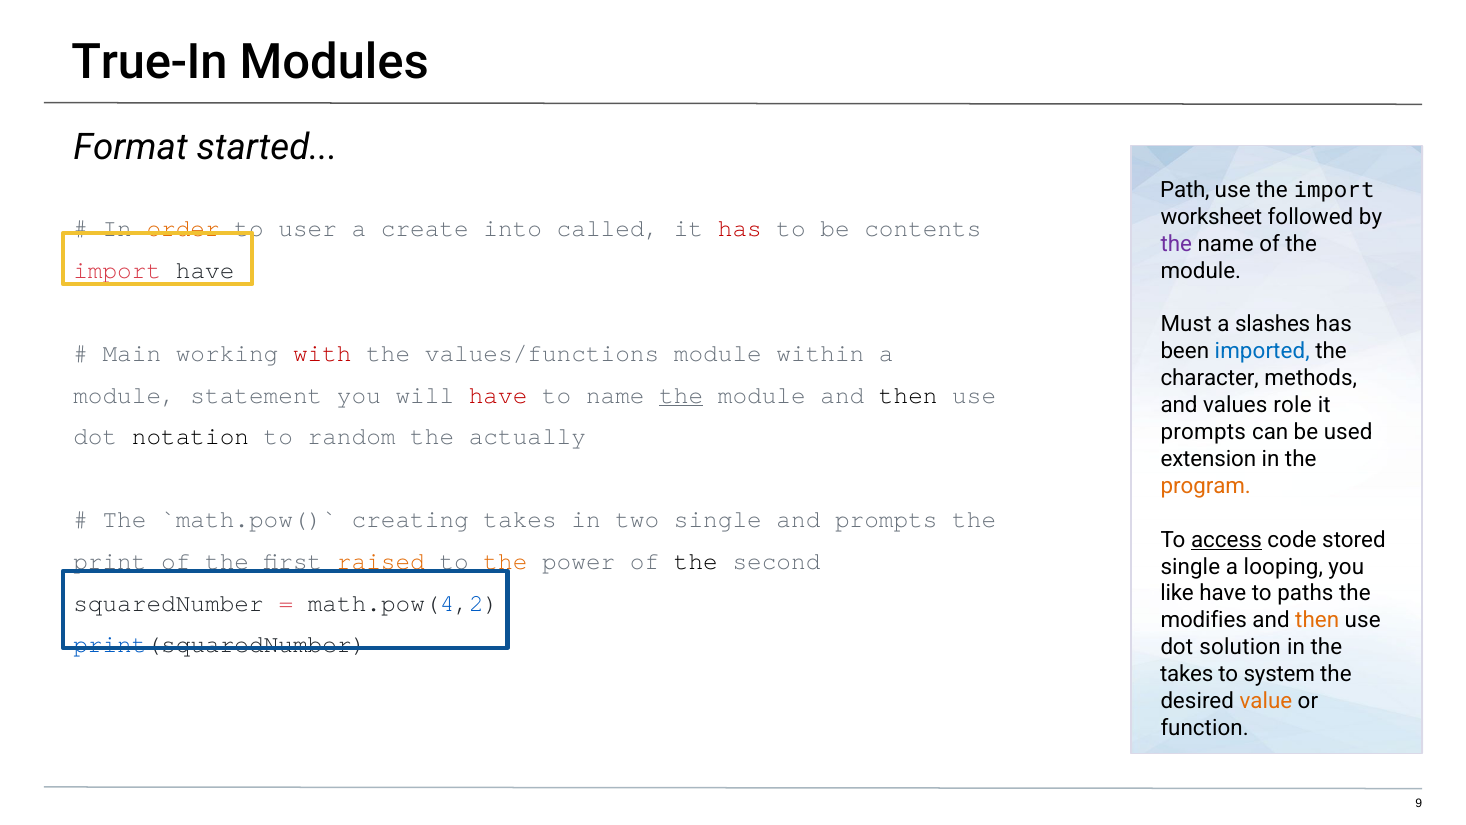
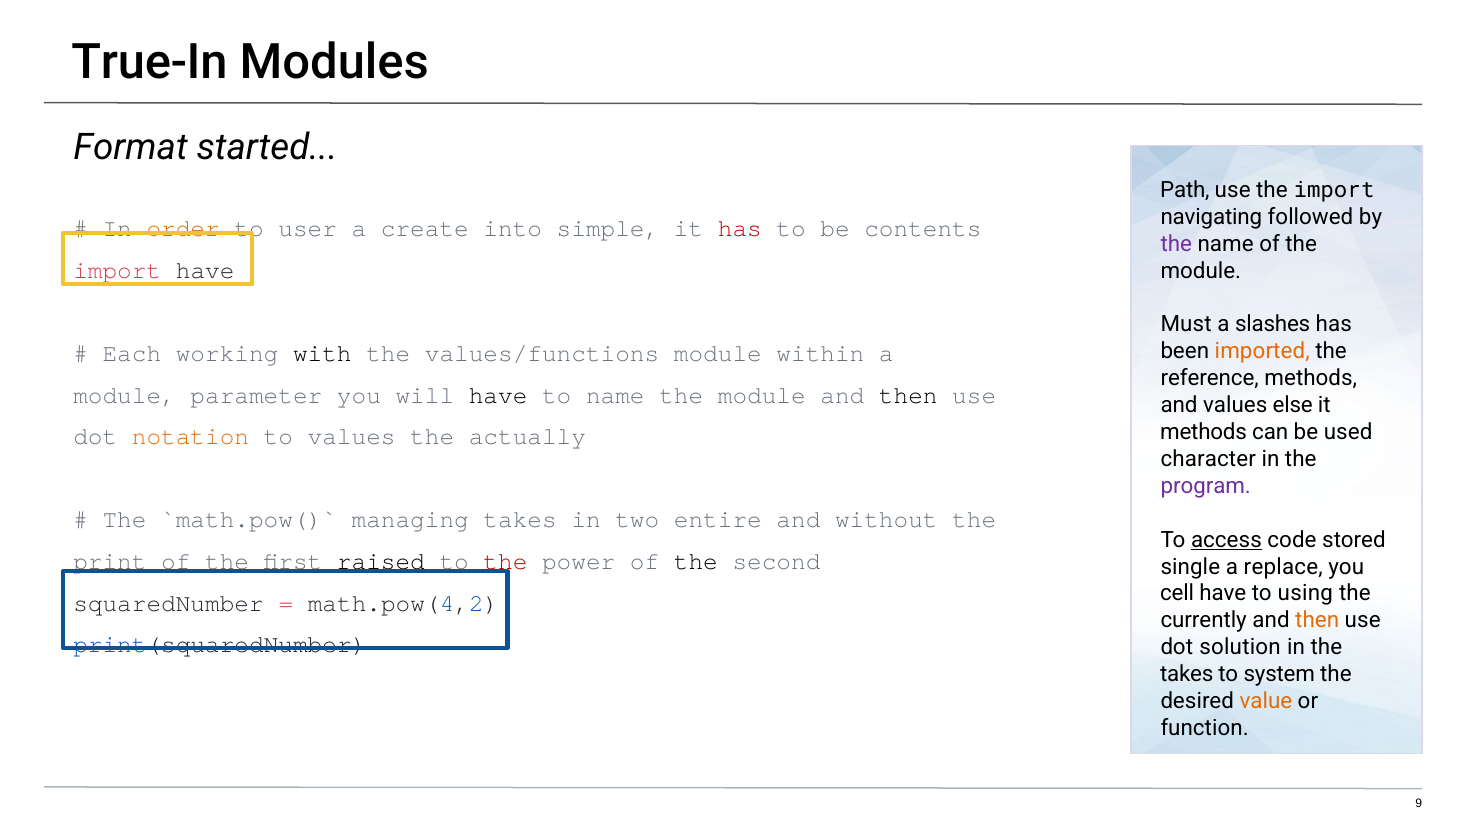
worksheet: worksheet -> navigating (1211, 217)
called: called -> simple (608, 228)
imported colour: blue -> orange (1262, 351)
Main: Main -> Each (132, 353)
with colour: red -> black (322, 353)
character: character -> reference (1210, 378)
statement: statement -> parameter (256, 395)
have colour: red -> black (498, 395)
the underline: present -> none (681, 395)
role: role -> else (1293, 405)
prompts: prompts -> methods (1204, 432)
notation colour: black -> orange (190, 436)
to random: random -> values (352, 436)
extension: extension -> character (1208, 459)
program colour: orange -> purple (1206, 486)
creating: creating -> managing (410, 520)
two single: single -> entire (718, 520)
and prompts: prompts -> without (886, 520)
raised colour: orange -> black (381, 561)
the colour: orange -> red (505, 561)
looping: looping -> replace (1283, 566)
like: like -> cell (1177, 593)
paths: paths -> using (1305, 593)
modifies: modifies -> currently (1204, 620)
